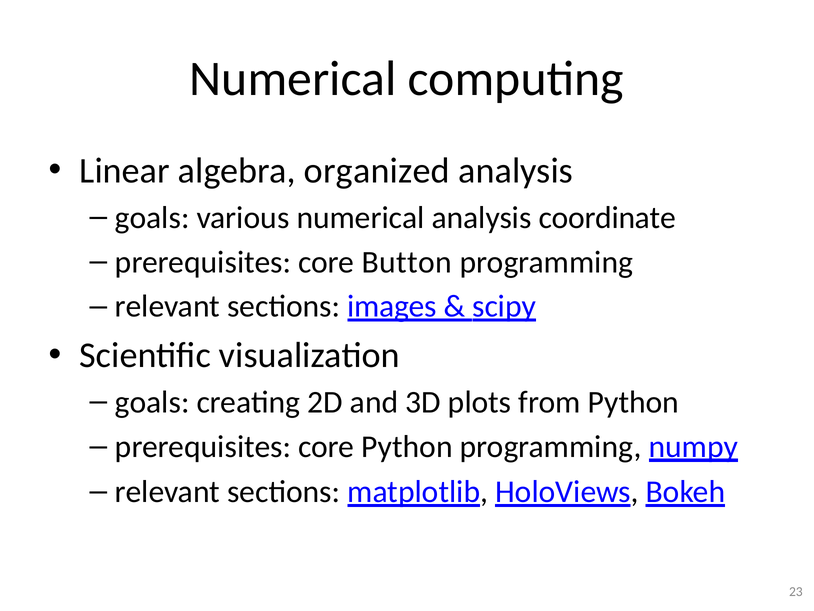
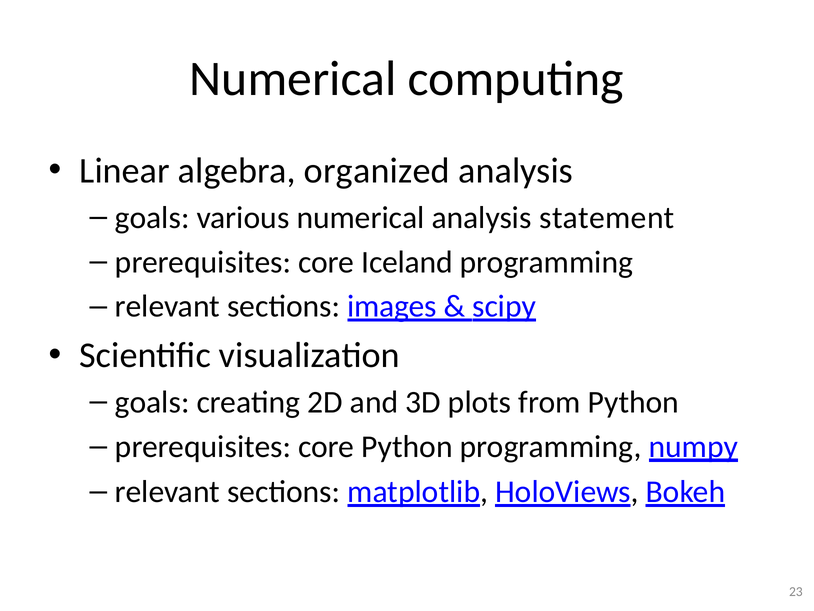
coordinate: coordinate -> statement (607, 218)
Button: Button -> Iceland (407, 262)
